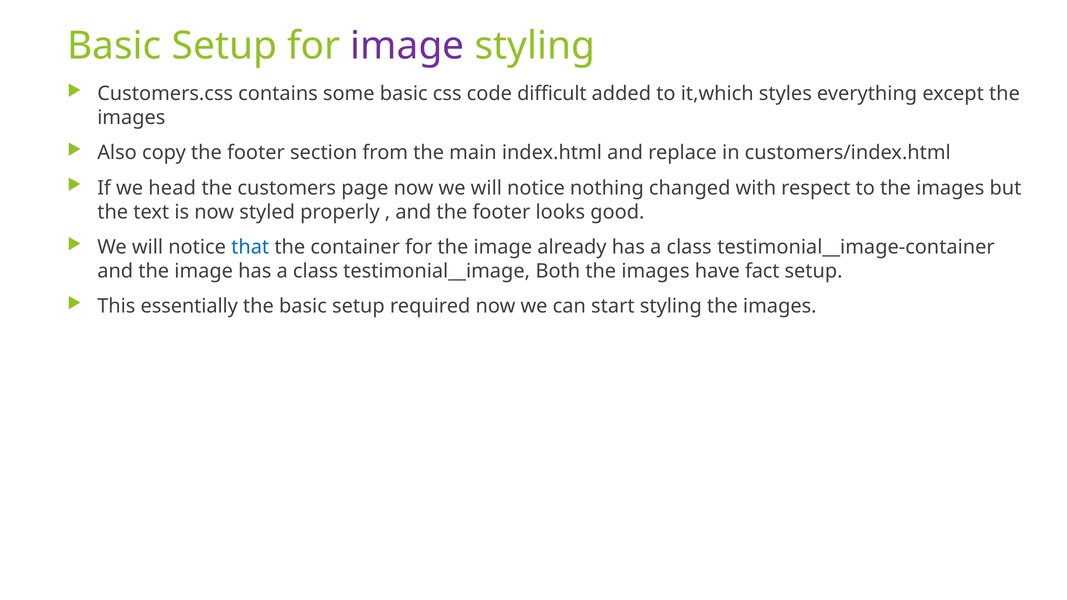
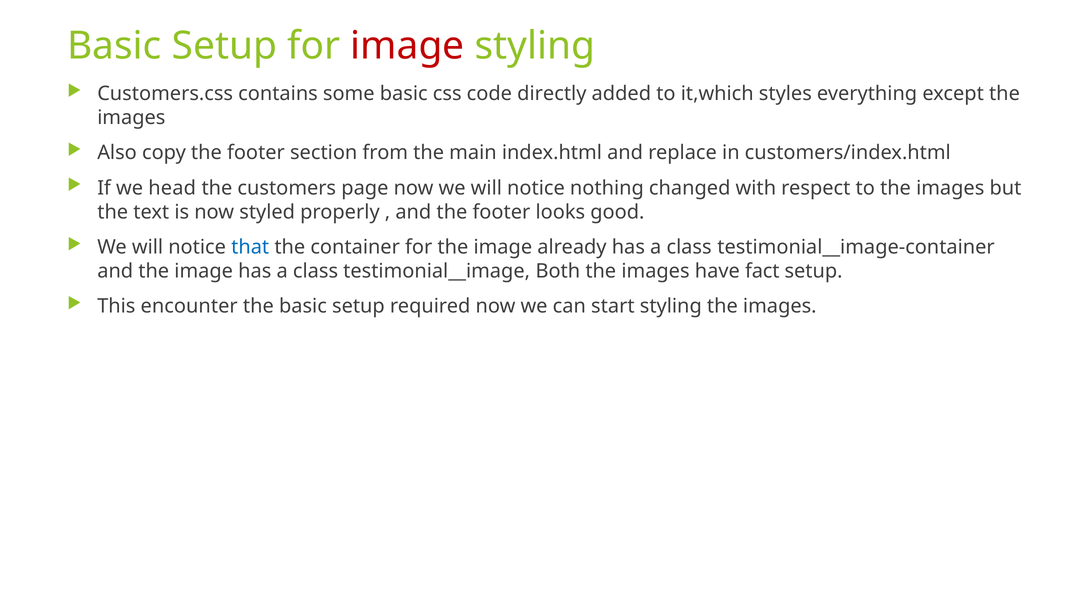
image colour: purple -> red (407, 46)
difficult: difficult -> directly (552, 94)
essentially: essentially -> encounter (189, 306)
